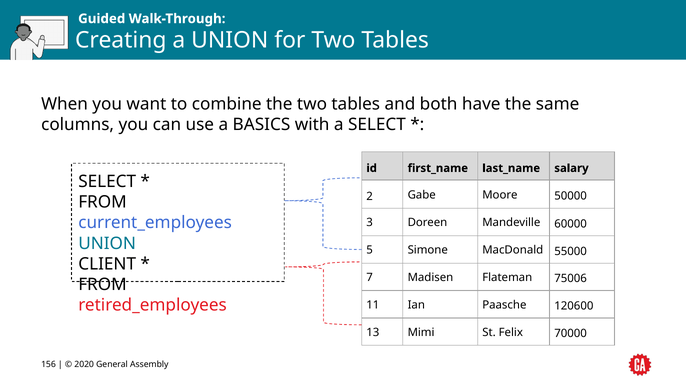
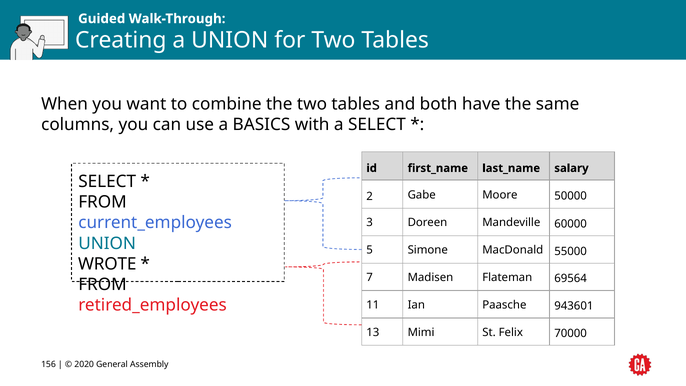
CLIENT: CLIENT -> WROTE (107, 264)
75006: 75006 -> 69564 (571, 279)
120600: 120600 -> 943601 (574, 306)
